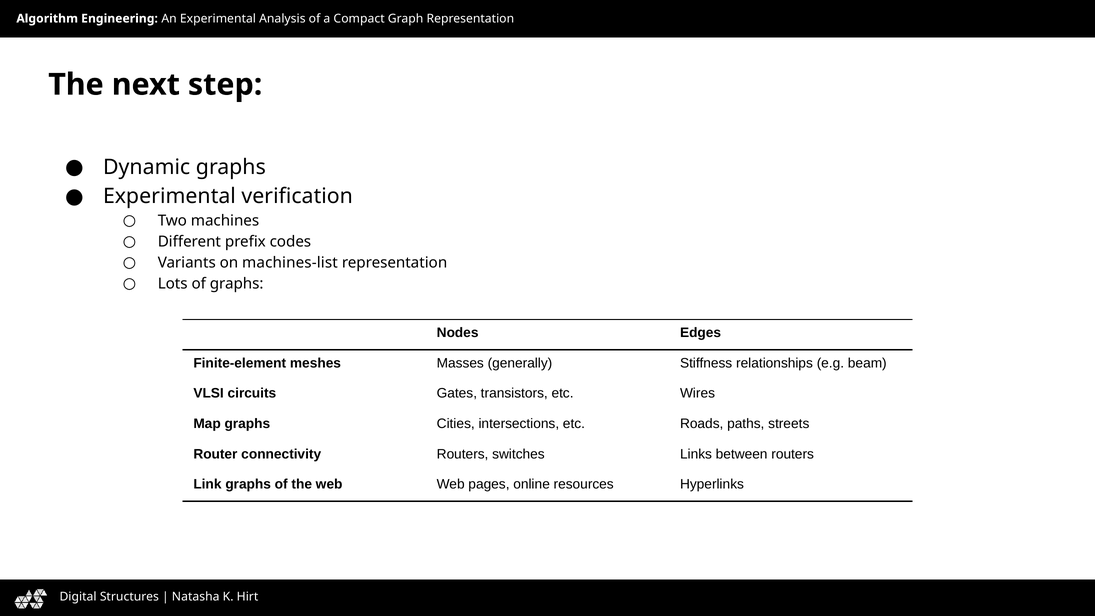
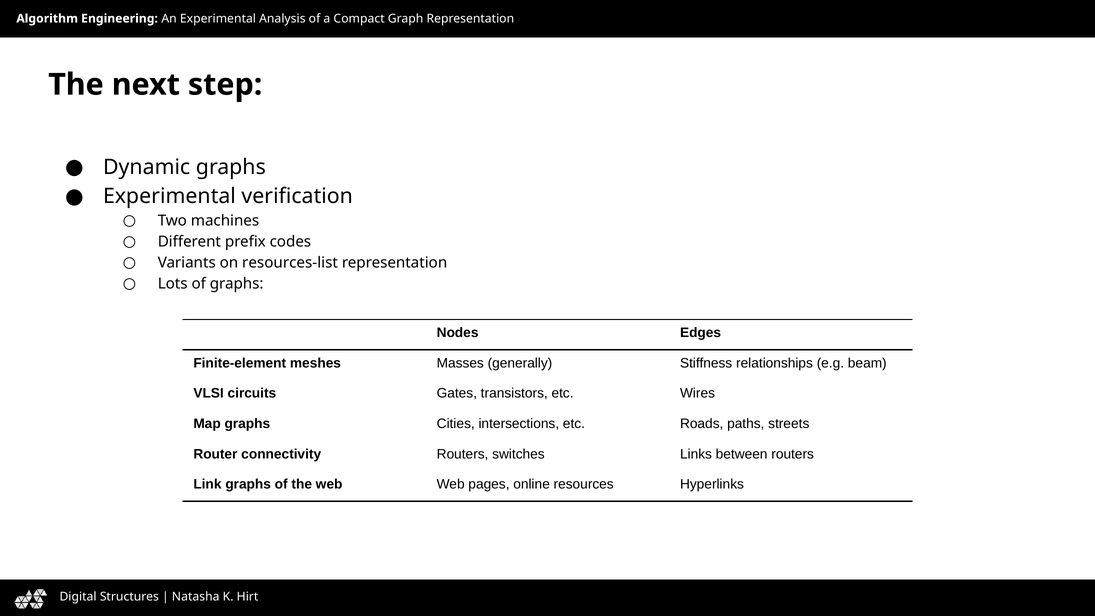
machines-list: machines-list -> resources-list (290, 263)
